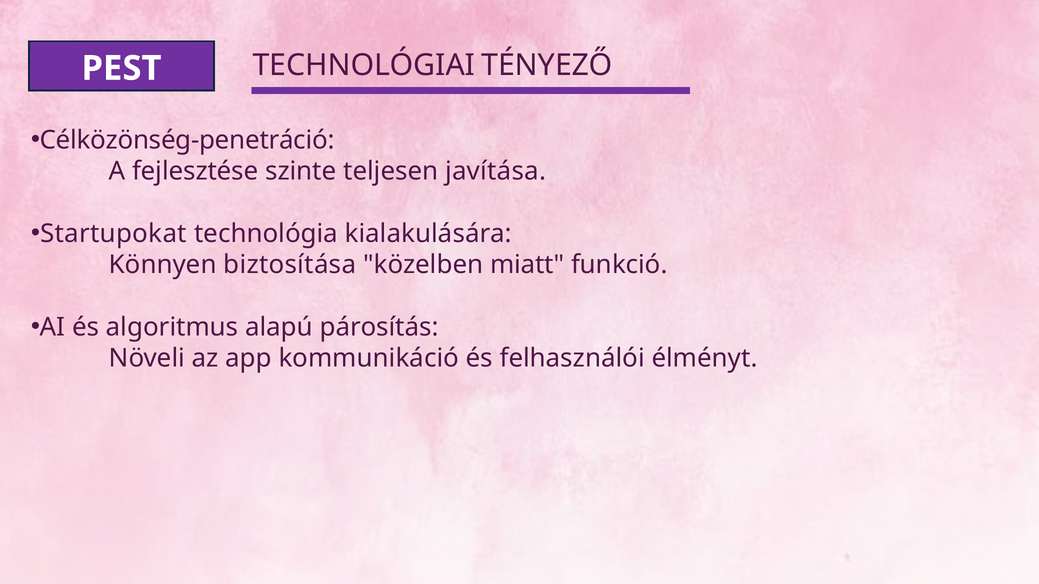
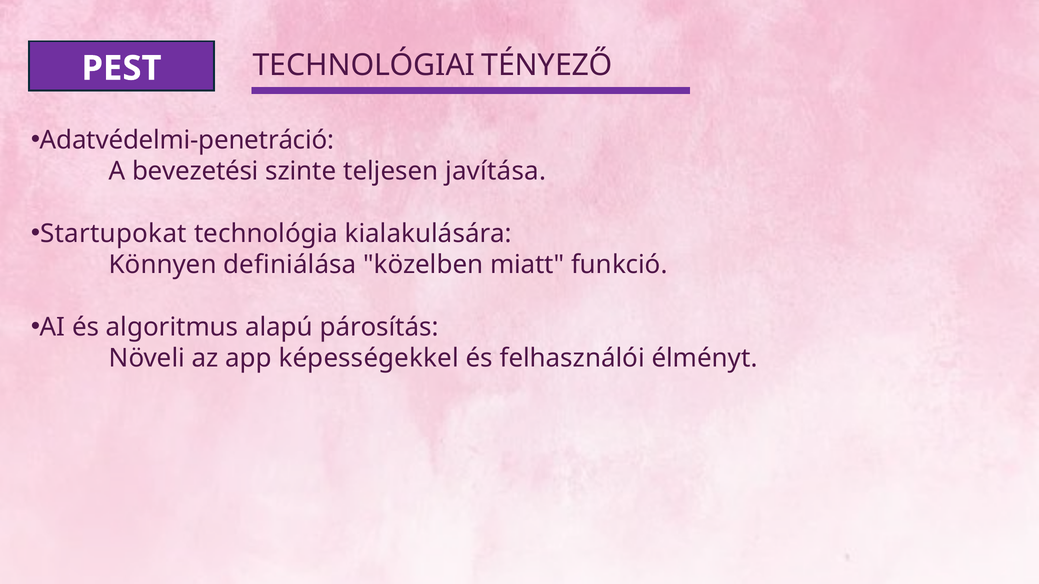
Célközönség-penetráció: Célközönség-penetráció -> Adatvédelmi-penetráció (187, 140)
fejlesztése: fejlesztése -> bevezetési (195, 171)
biztosítása: biztosítása -> definiálása (290, 265)
kommunikáció: kommunikáció -> képességekkel (369, 358)
